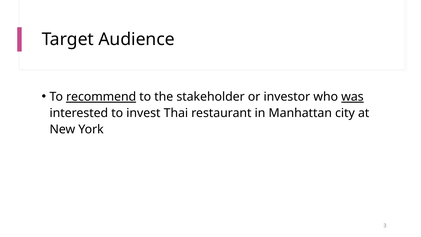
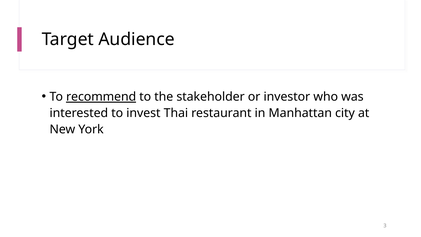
was underline: present -> none (352, 97)
